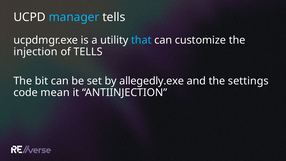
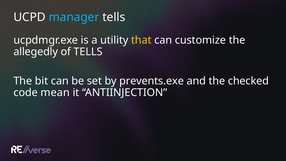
that colour: light blue -> yellow (141, 40)
injection: injection -> allegedly (36, 52)
allegedly.exe: allegedly.exe -> prevents.exe (152, 81)
settings: settings -> checked (248, 81)
